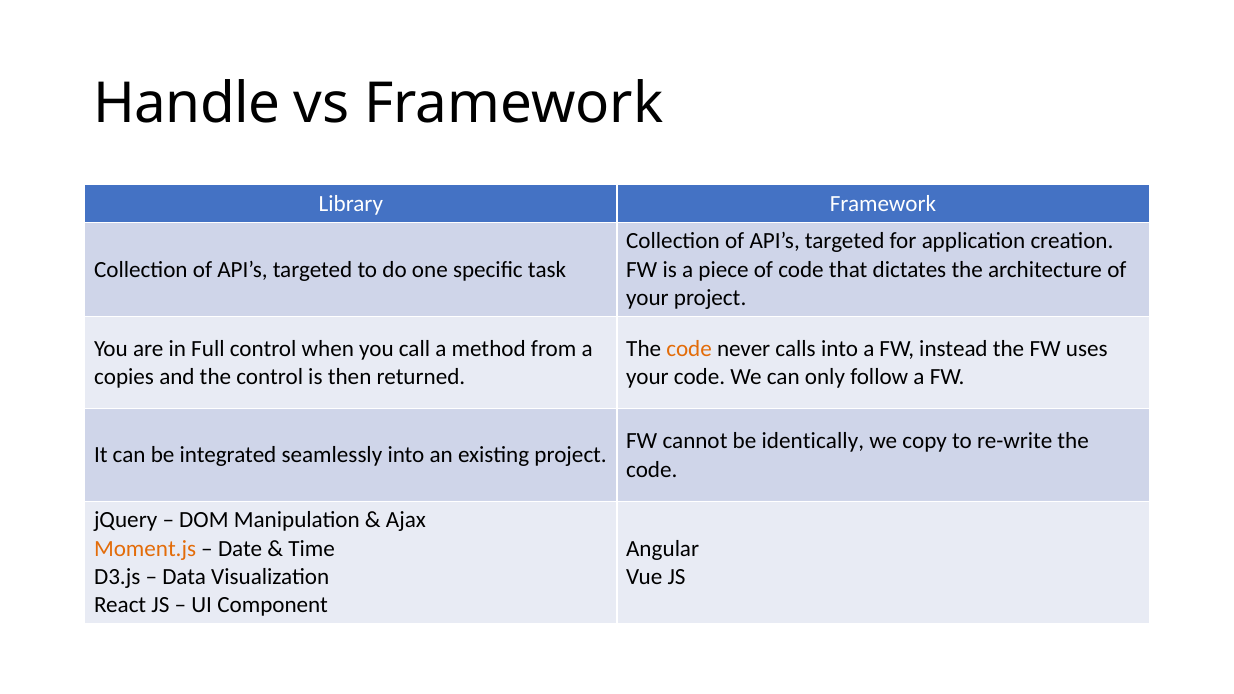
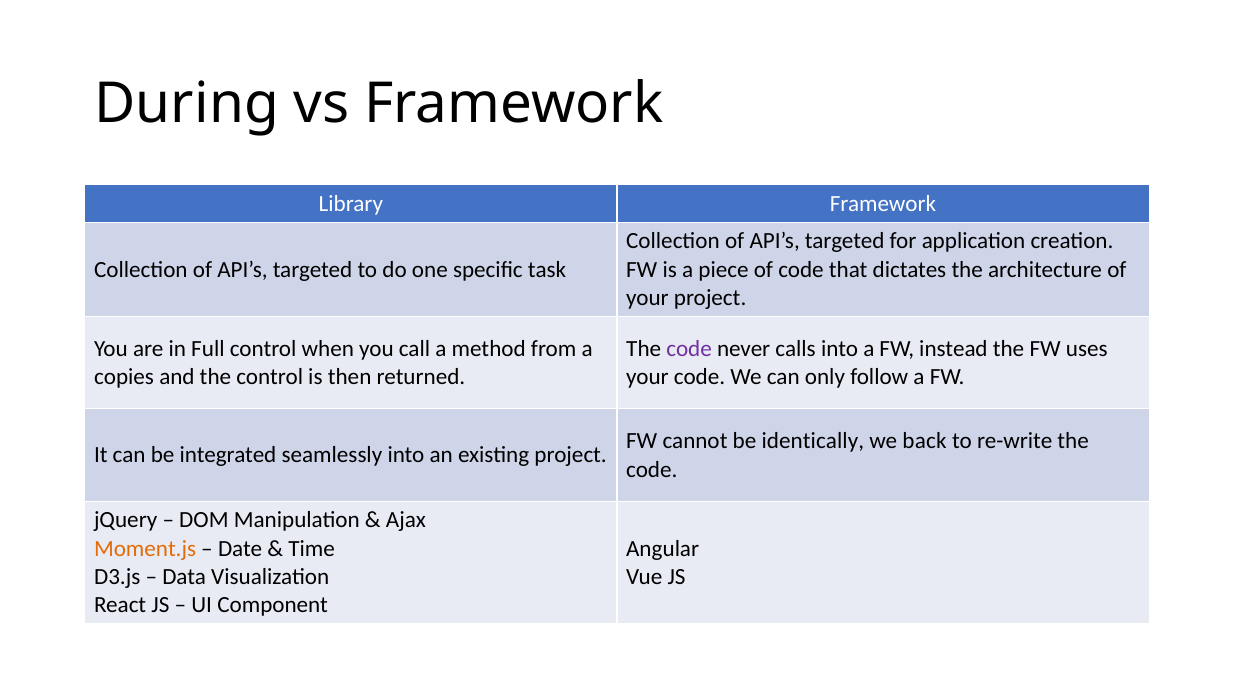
Handle: Handle -> During (187, 104)
code colour: orange -> purple (689, 349)
copy: copy -> back (924, 441)
